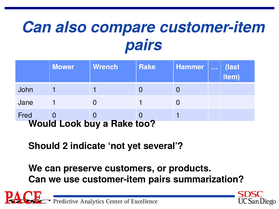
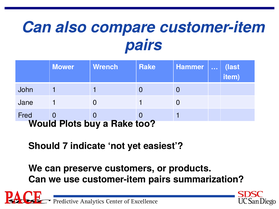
Look: Look -> Plots (70, 124)
2: 2 -> 7 (65, 146)
several: several -> easiest (163, 146)
